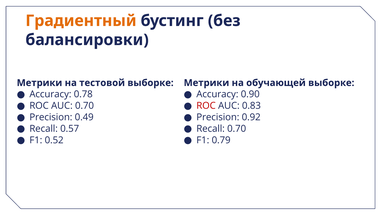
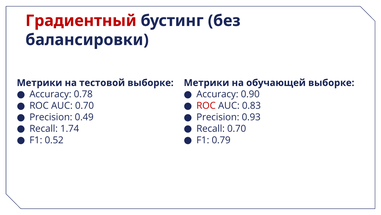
Градиентный colour: orange -> red (81, 21)
0.92: 0.92 -> 0.93 (251, 117)
0.57: 0.57 -> 1.74 (70, 128)
